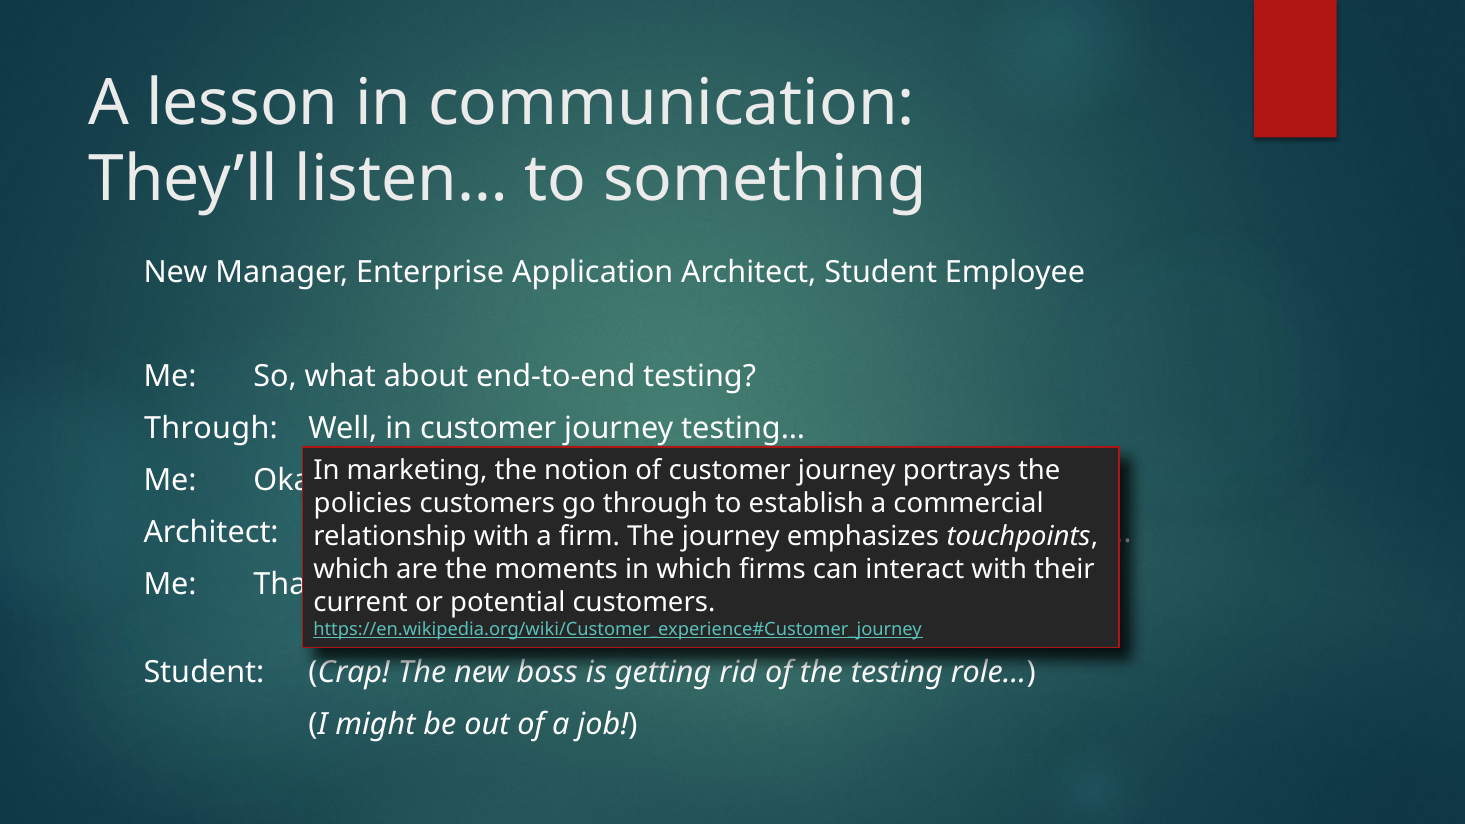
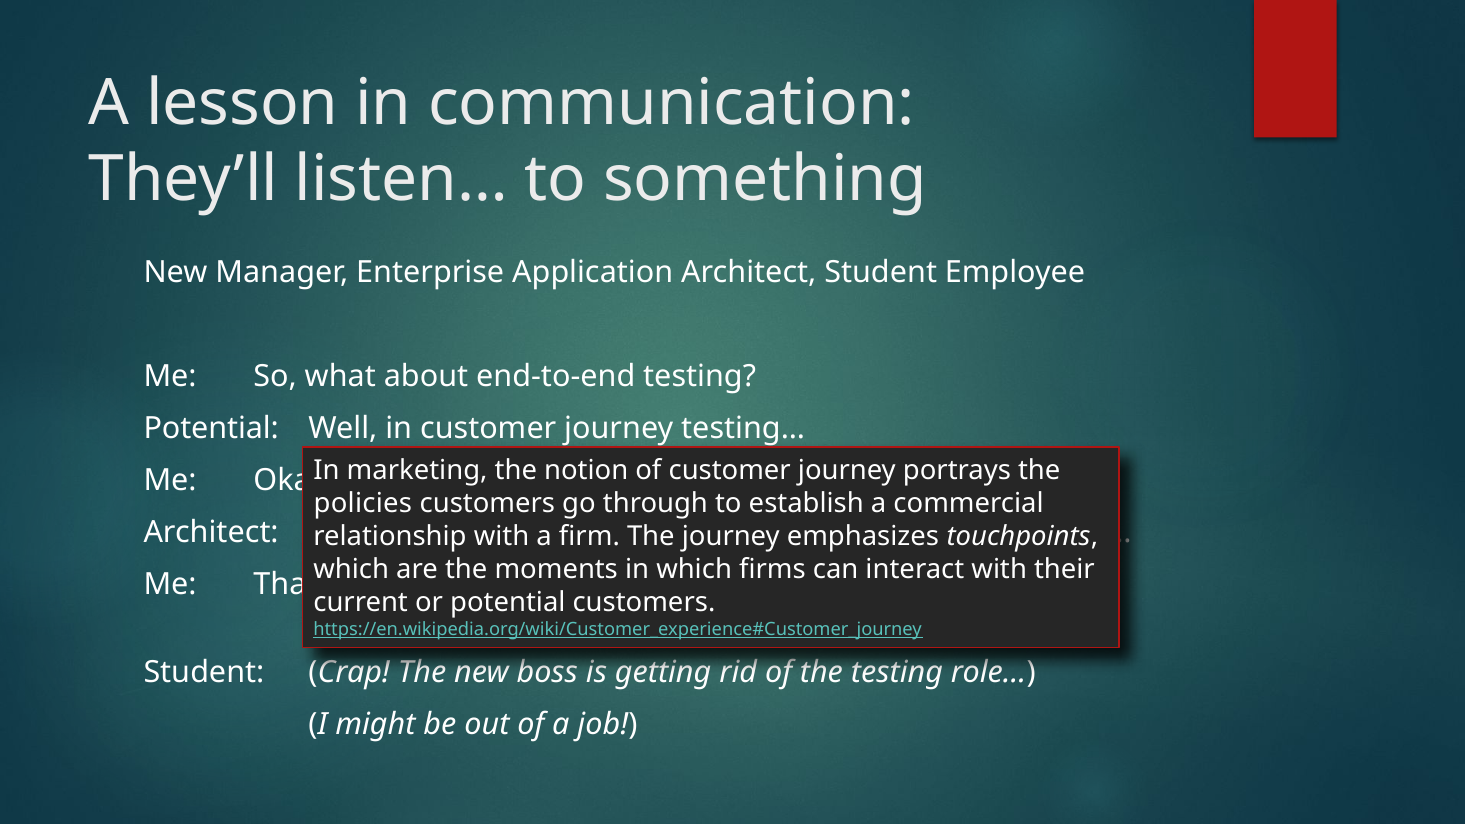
Through: Through -> Potential (211, 428)
